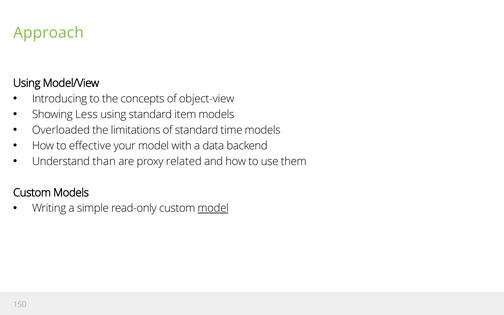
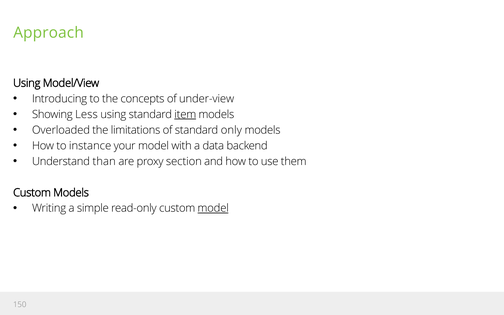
object-view: object-view -> under-view (207, 99)
item underline: none -> present (185, 114)
time: time -> only (231, 130)
effective: effective -> instance (90, 146)
related: related -> section (184, 161)
